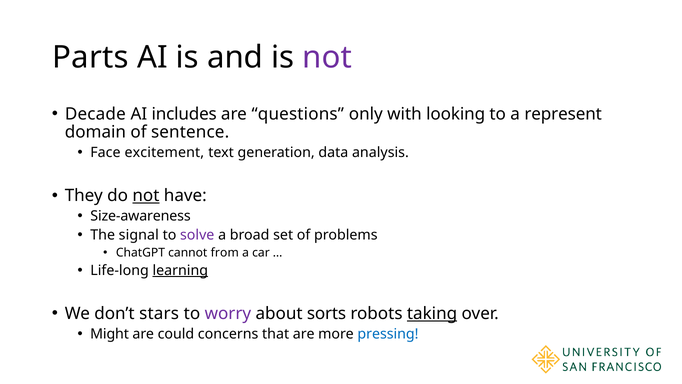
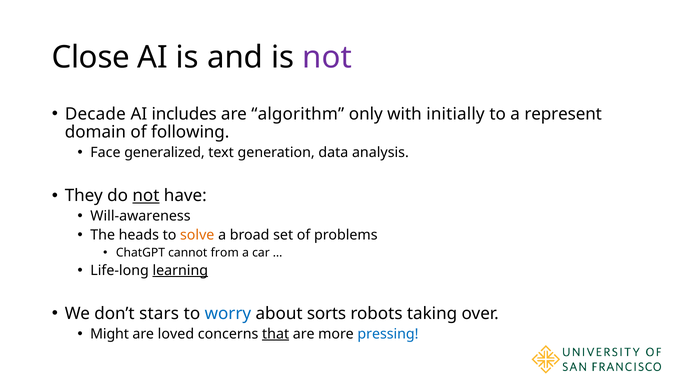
Parts: Parts -> Close (91, 57)
questions: questions -> algorithm (298, 114)
looking: looking -> initially (456, 114)
sentence: sentence -> following (190, 132)
excitement: excitement -> generalized (164, 153)
Size-awareness: Size-awareness -> Will-awareness (140, 216)
signal: signal -> heads (139, 235)
solve colour: purple -> orange (197, 235)
worry colour: purple -> blue (228, 313)
taking underline: present -> none (432, 313)
could: could -> loved (176, 334)
that underline: none -> present (276, 334)
